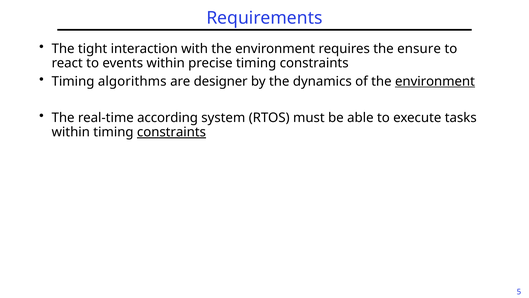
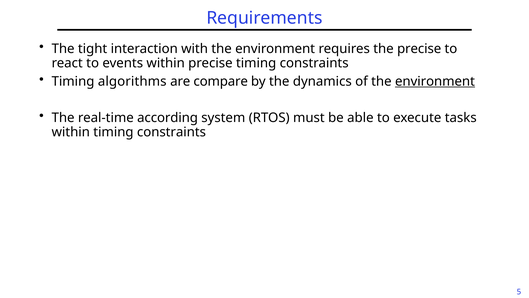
the ensure: ensure -> precise (419, 49)
designer: designer -> compare (221, 81)
constraints underline: present -> none (171, 132)
